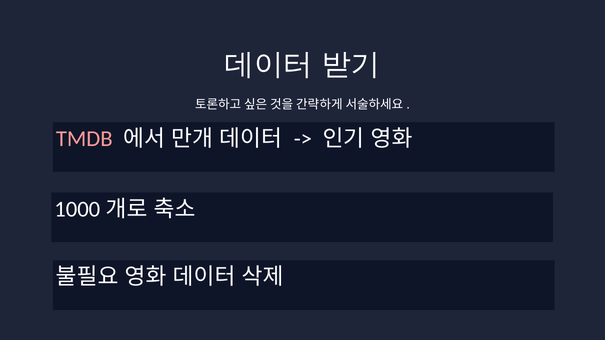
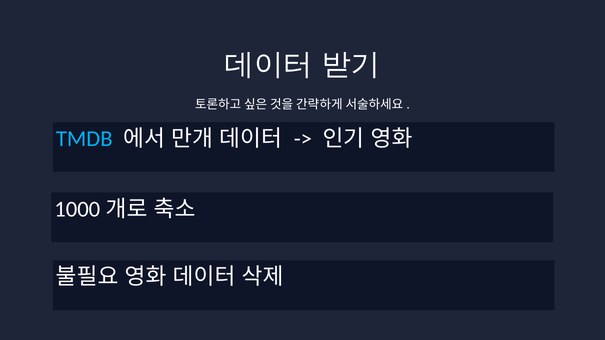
TMDB colour: pink -> light blue (84, 139)
